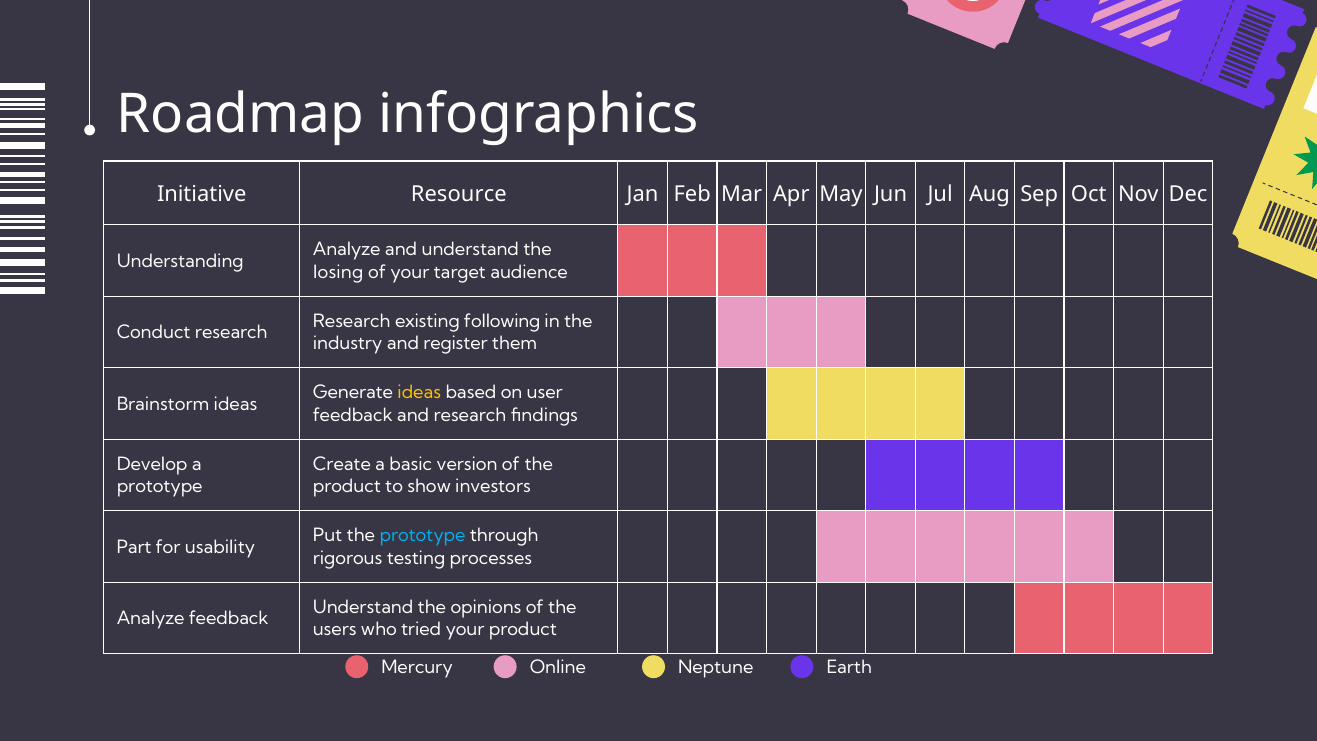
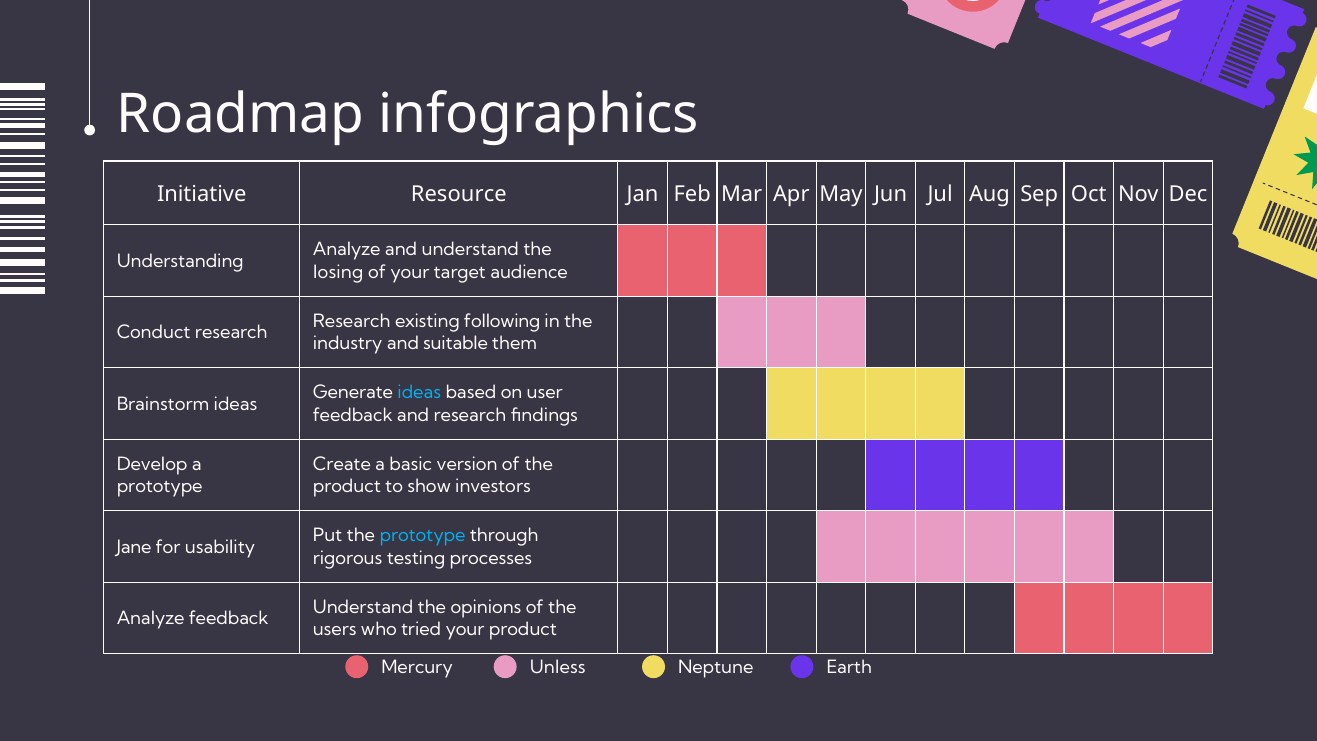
register: register -> suitable (456, 344)
ideas colour: yellow -> light blue (419, 393)
Part: Part -> Jane (134, 547)
Online: Online -> Unless (558, 668)
